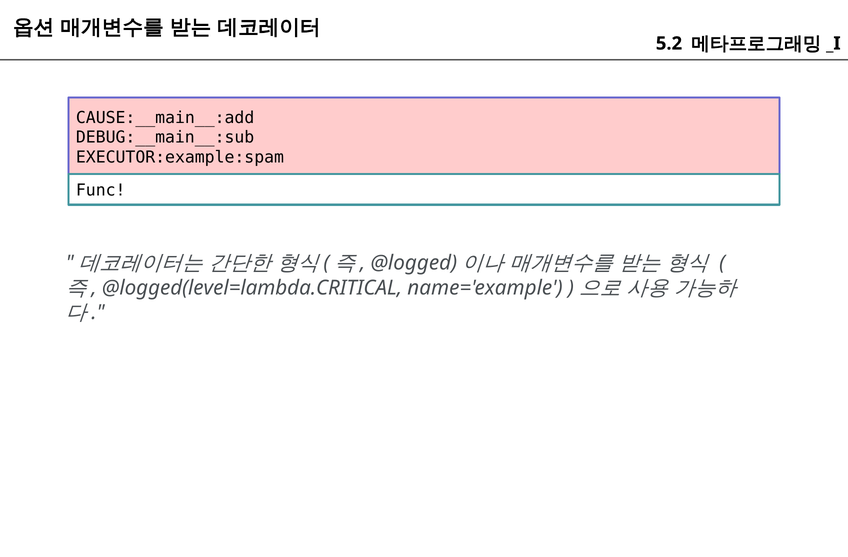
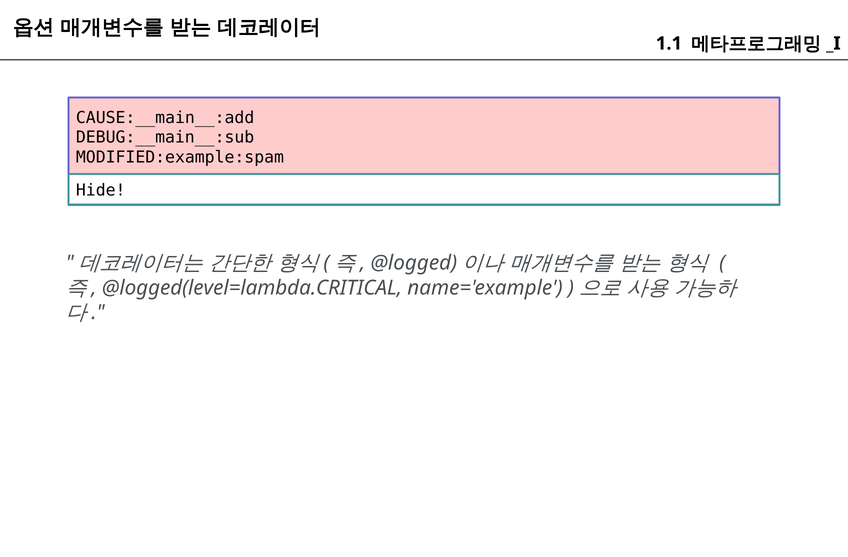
5.2: 5.2 -> 1.1 (669, 43)
EXECUTOR:example:spam: EXECUTOR:example:spam -> MODIFIED:example:spam (180, 157)
Func: Func -> Hide (101, 191)
